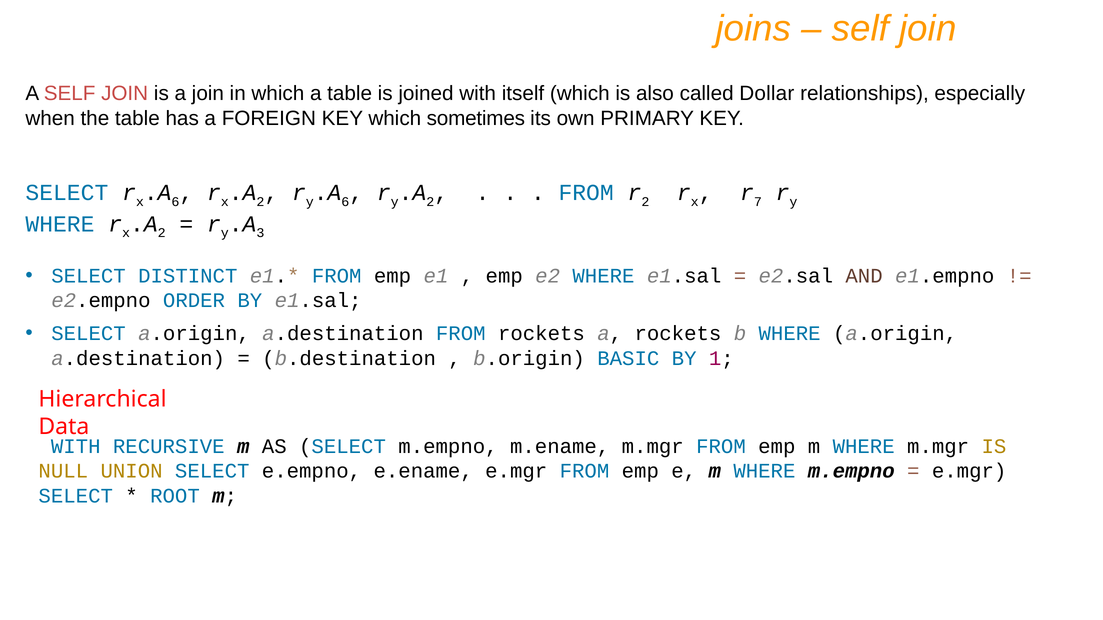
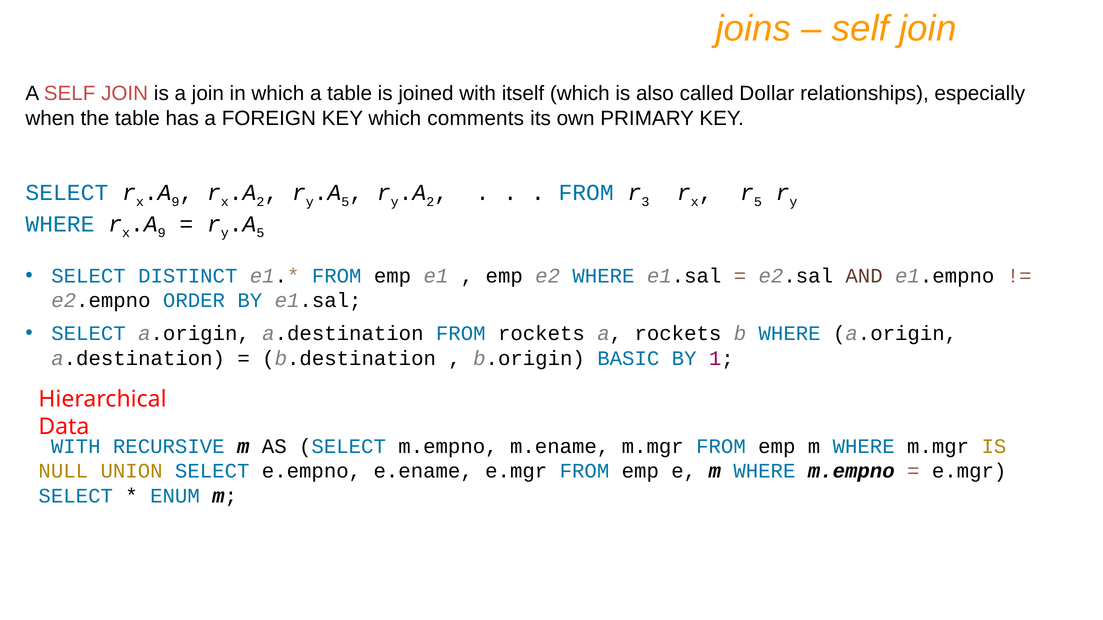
sometimes: sometimes -> comments (476, 119)
6: 6 -> 9 (175, 202)
6: 6 -> 5 (345, 202)
2: 2 -> 3 (645, 202)
7: 7 -> 5 (758, 202)
2: 2 -> 9 (162, 233)
3: 3 -> 5 (260, 233)
ROOT: ROOT -> ENUM (175, 496)
